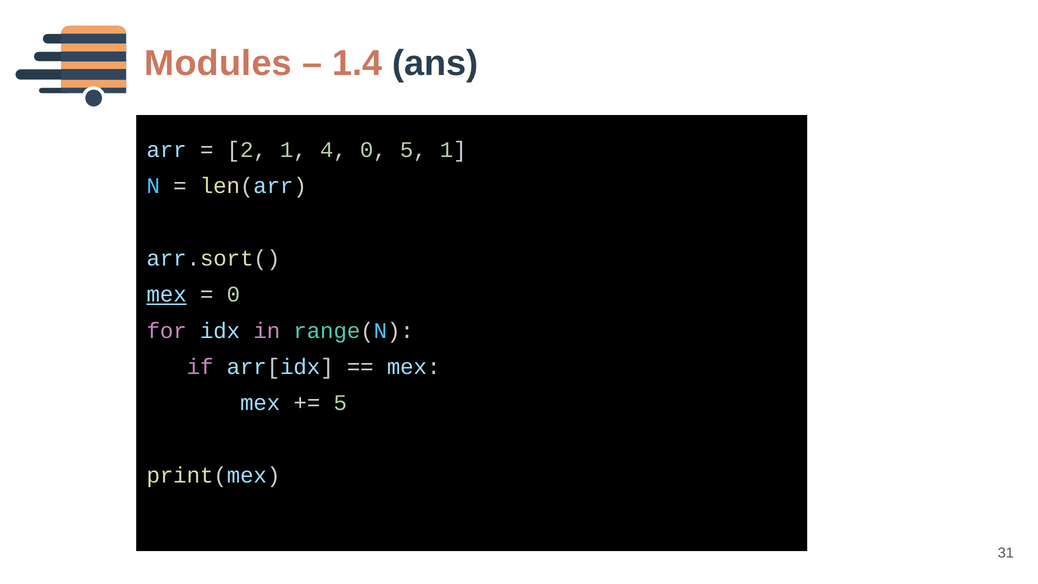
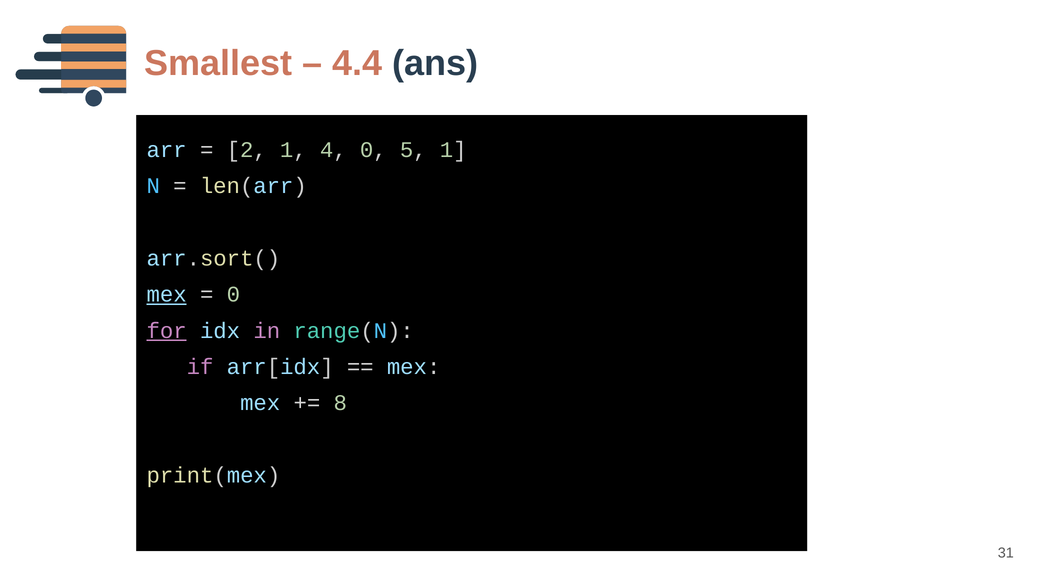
Modules: Modules -> Smallest (218, 63)
1.4: 1.4 -> 4.4 (357, 63)
for underline: none -> present (167, 331)
5: 5 -> 8 (340, 403)
